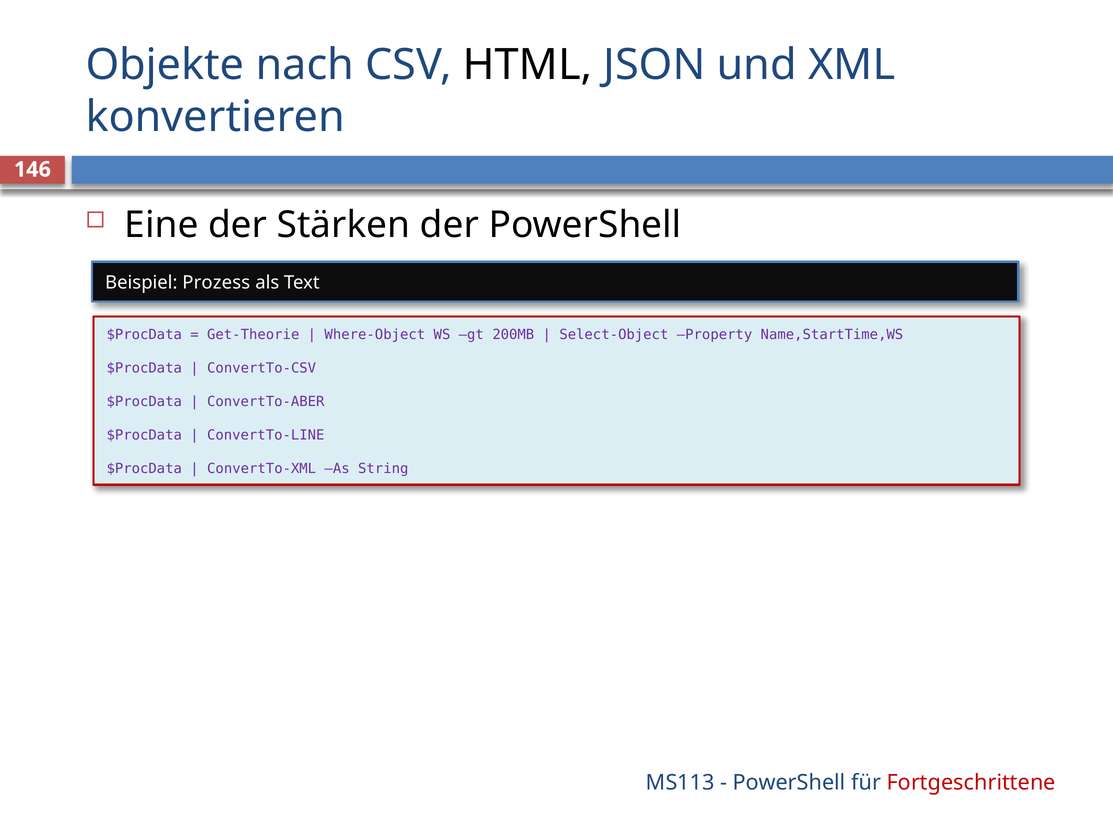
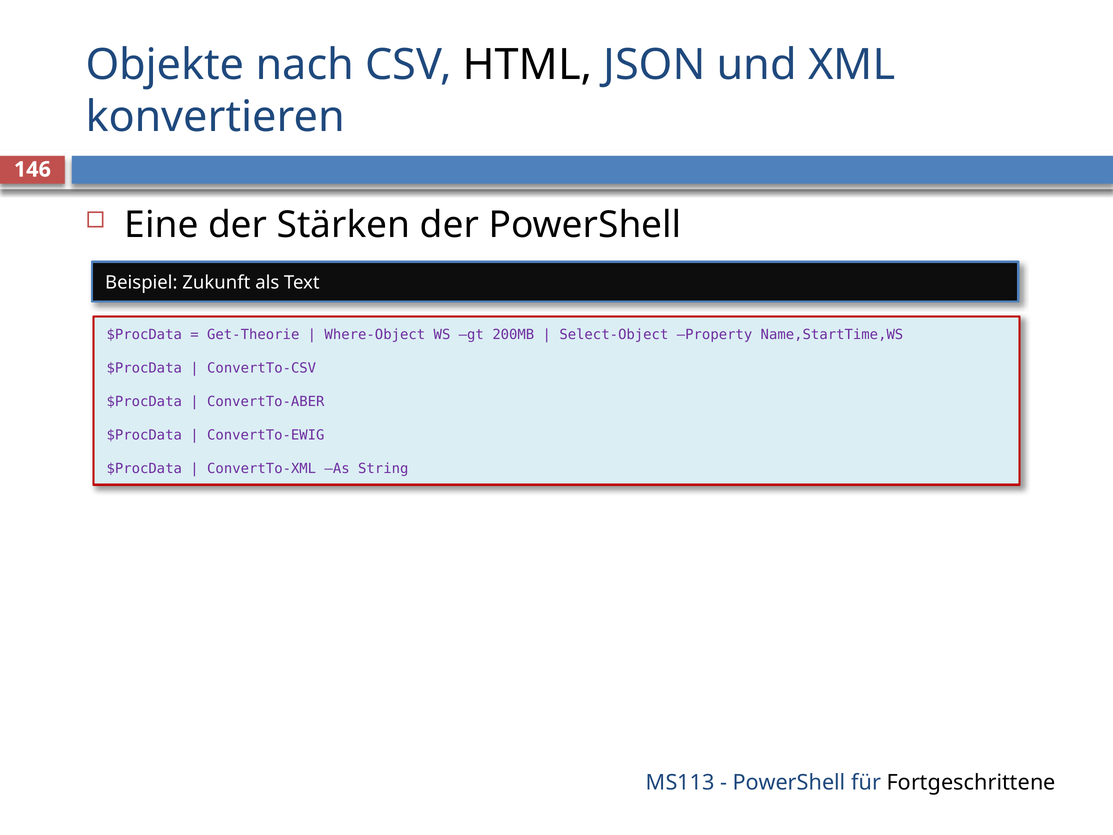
Prozess: Prozess -> Zukunft (216, 283)
ConvertTo-LINE: ConvertTo-LINE -> ConvertTo-EWIG (266, 435)
Fortgeschrittene colour: red -> black (971, 782)
